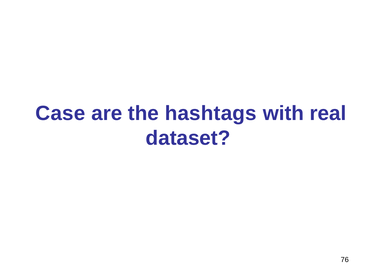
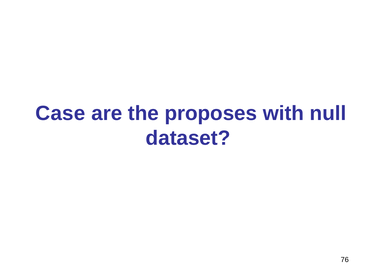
hashtags: hashtags -> proposes (211, 113)
real: real -> null (328, 113)
